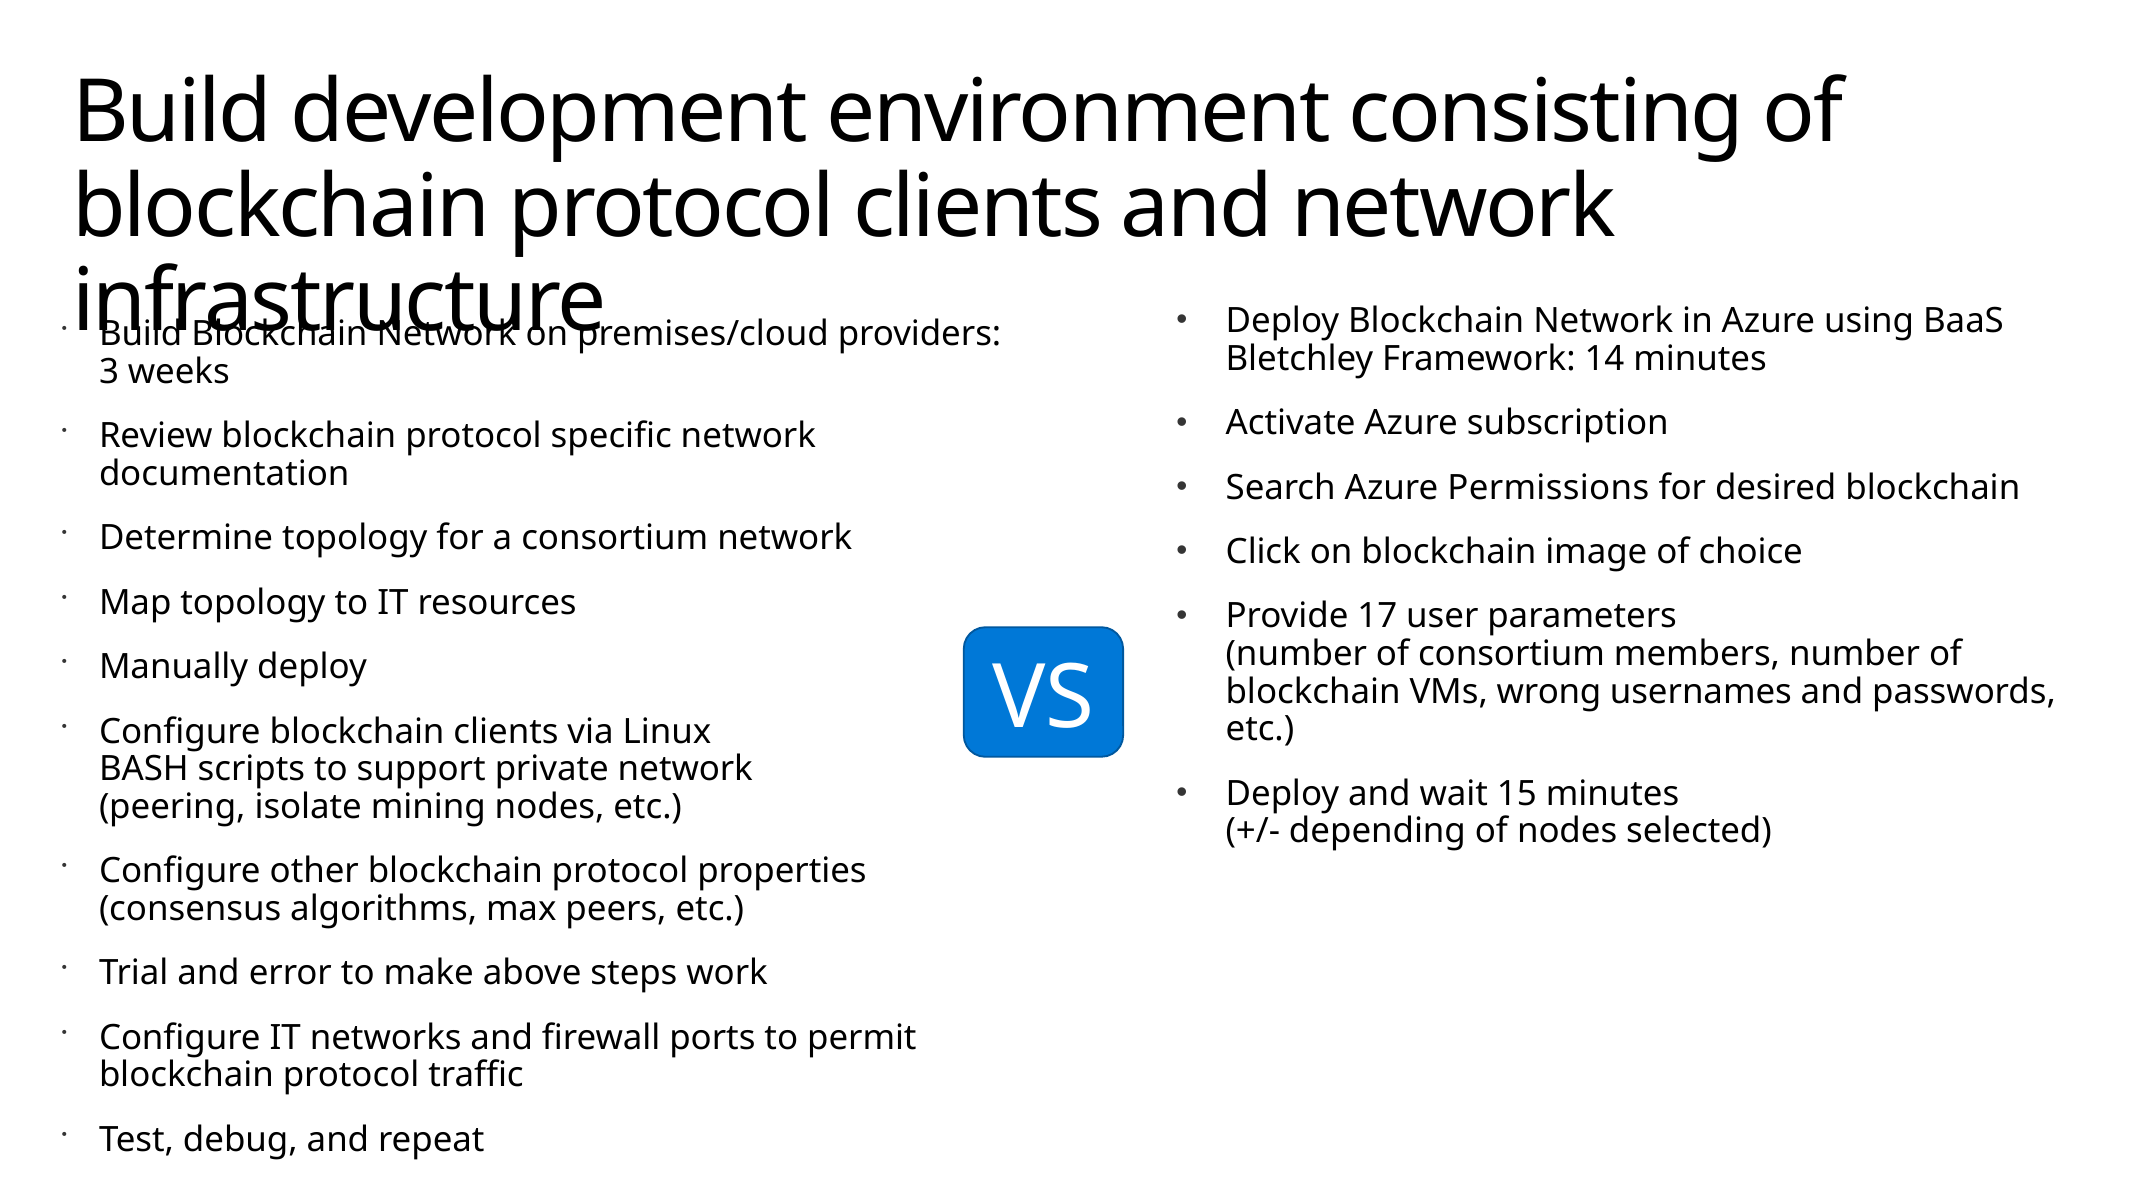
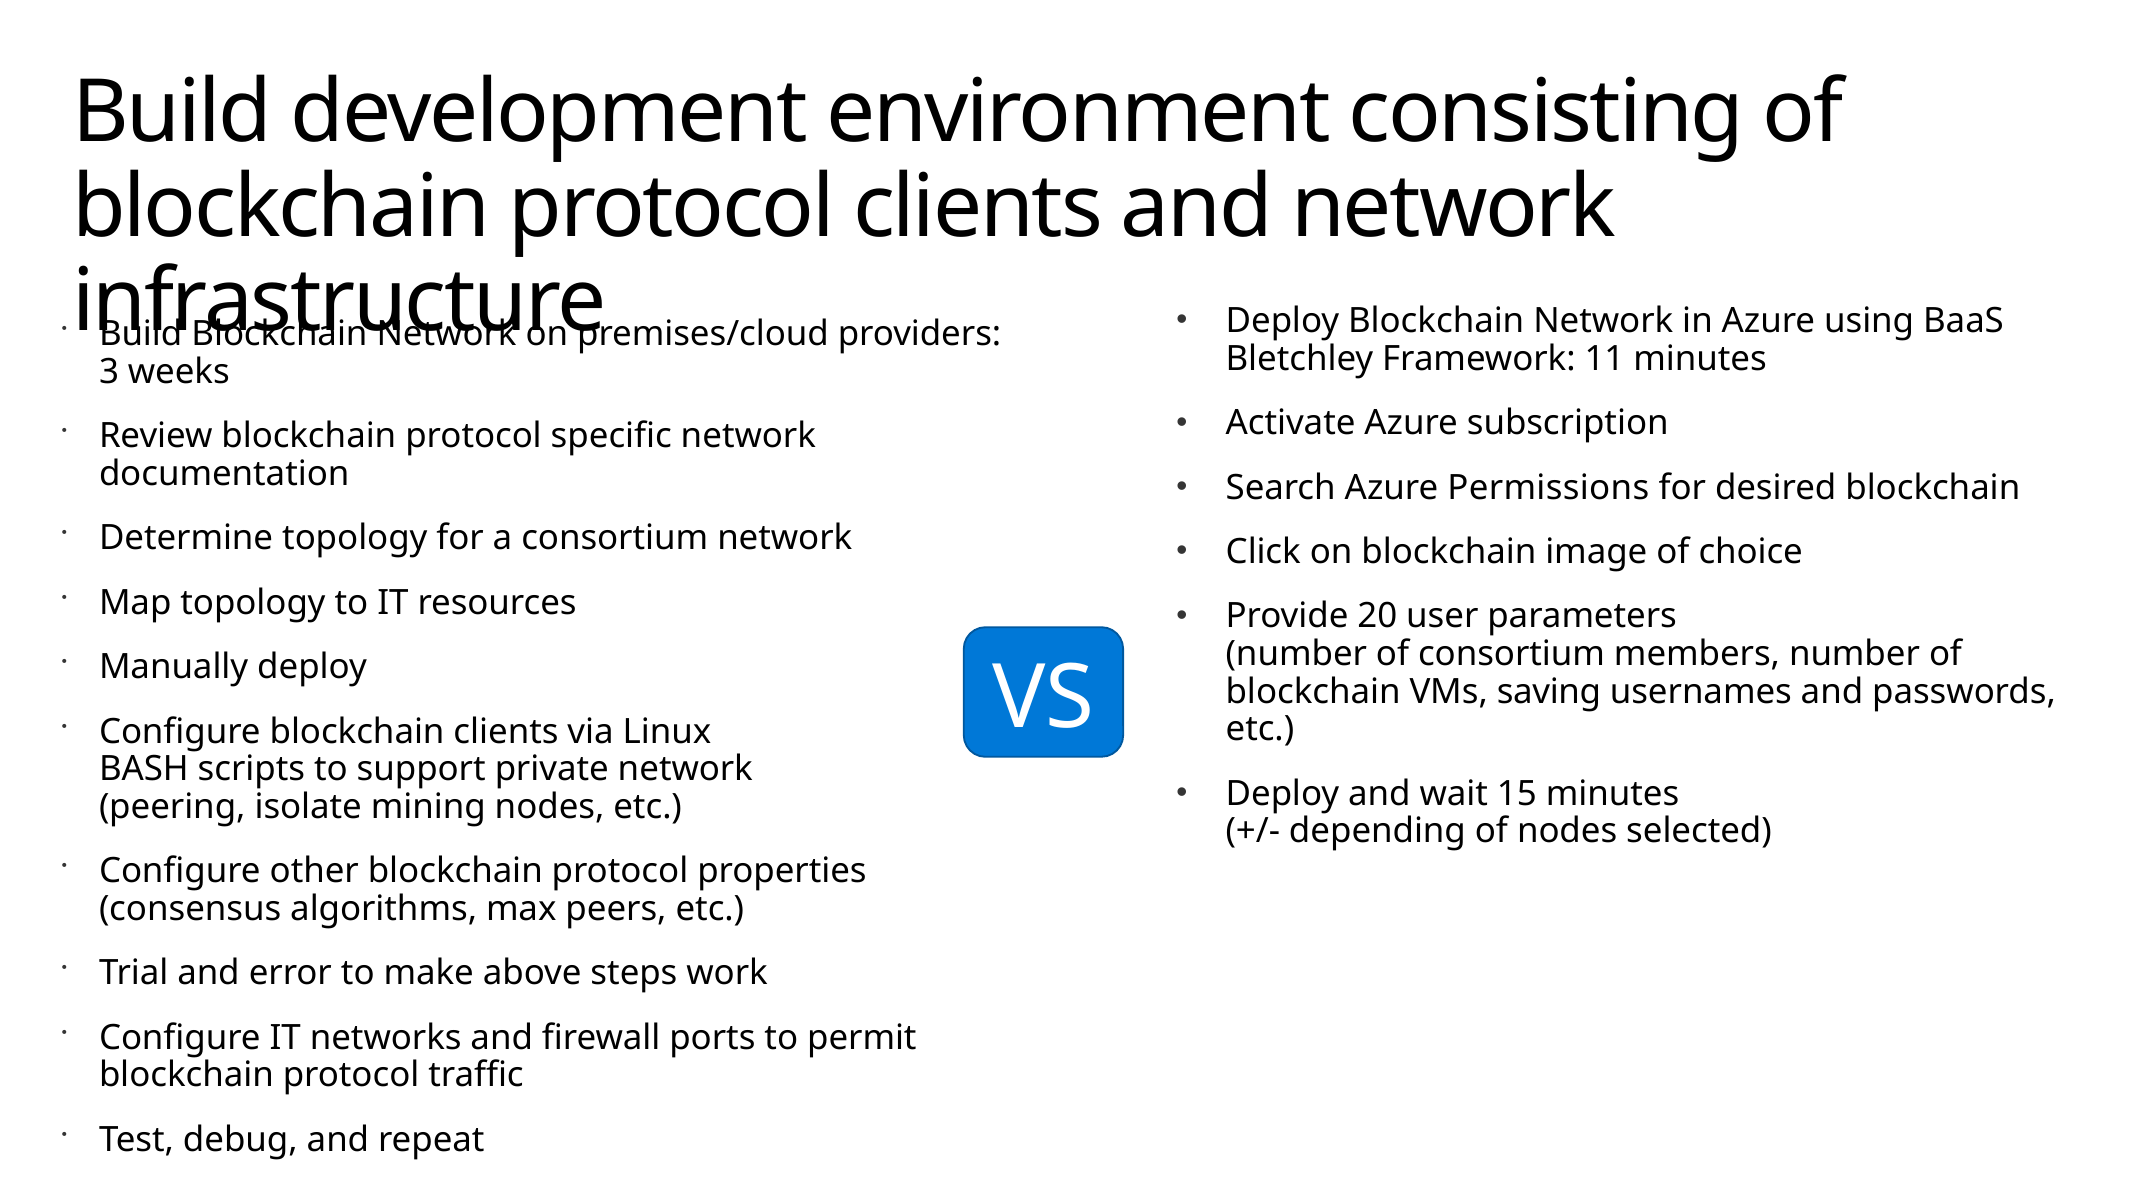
14: 14 -> 11 (1604, 359)
17: 17 -> 20 (1377, 616)
wrong: wrong -> saving (1549, 692)
